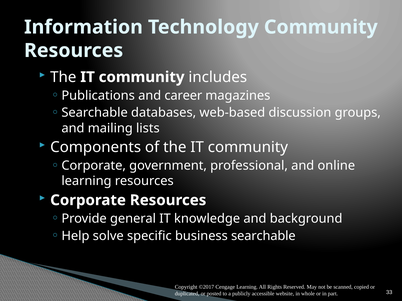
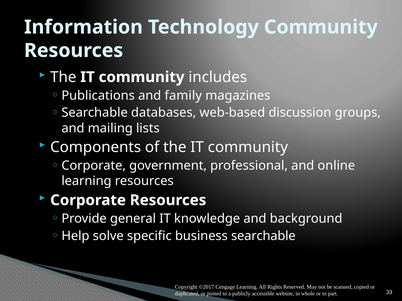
career: career -> family (183, 96)
